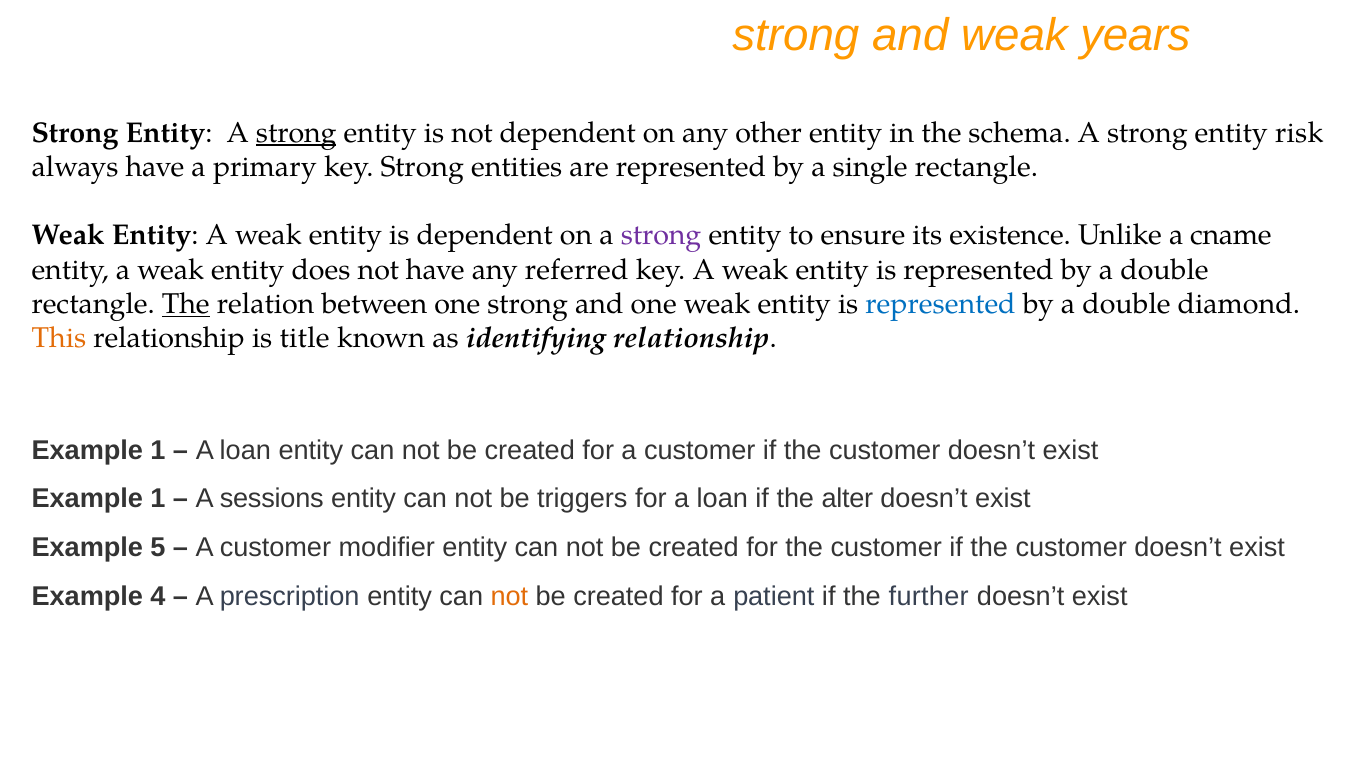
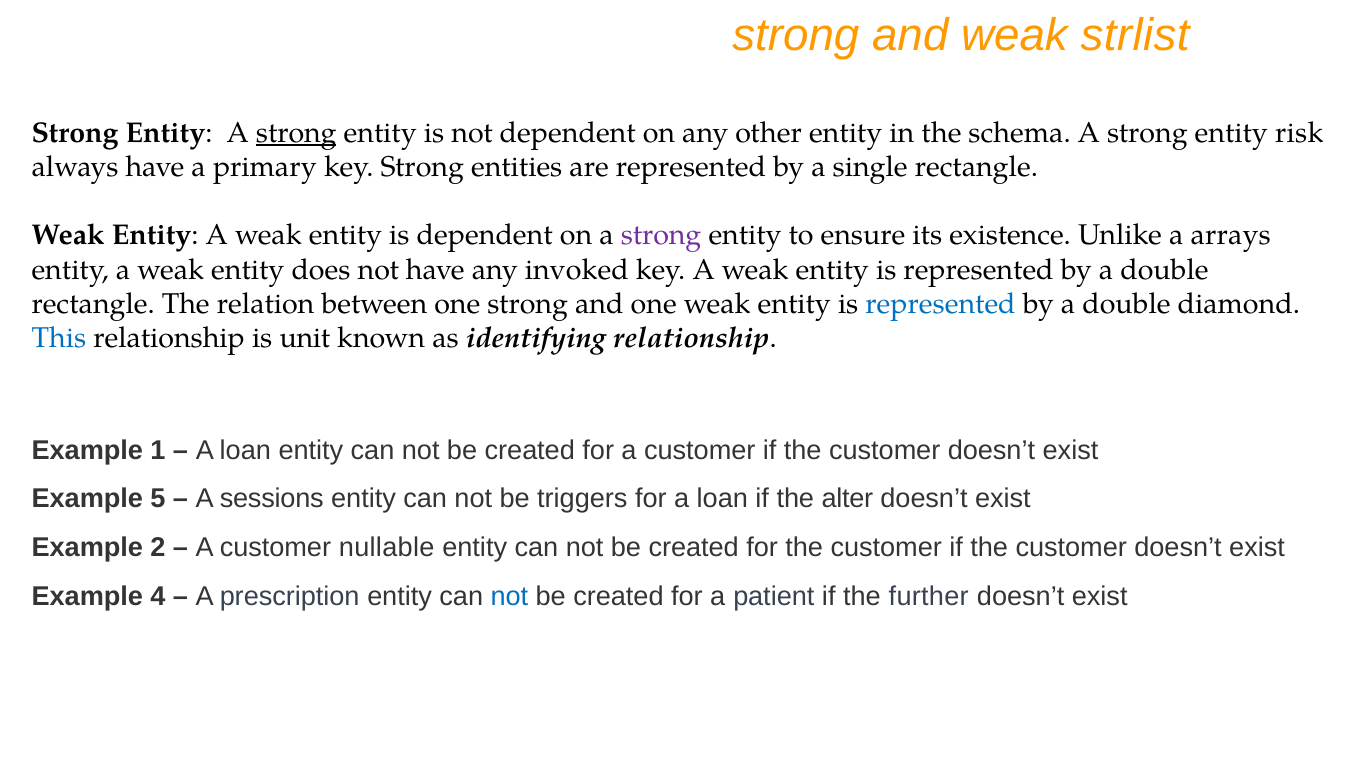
years: years -> strlist (1135, 36)
cname: cname -> arrays (1231, 236)
referred: referred -> invoked (577, 270)
The underline: present -> none (186, 304)
This colour: orange -> blue (59, 339)
title: title -> unit (305, 339)
1: 1 -> 5 (158, 499)
5: 5 -> 2 (158, 548)
modifier: modifier -> nullable (387, 548)
not colour: orange -> blue (509, 597)
